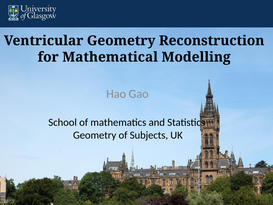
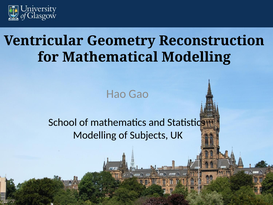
Geometry: Geometry -> Modelling (95, 135)
